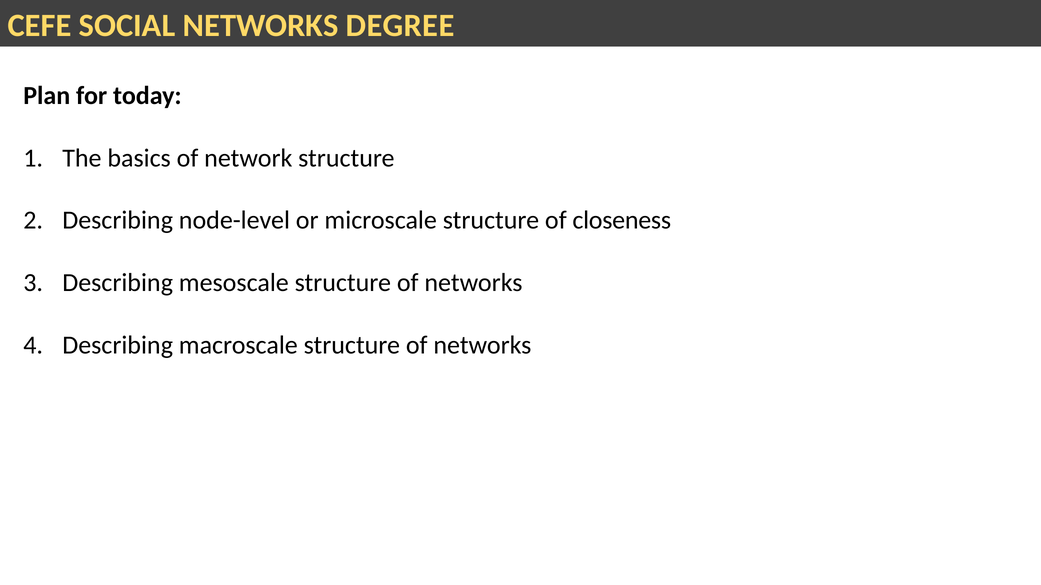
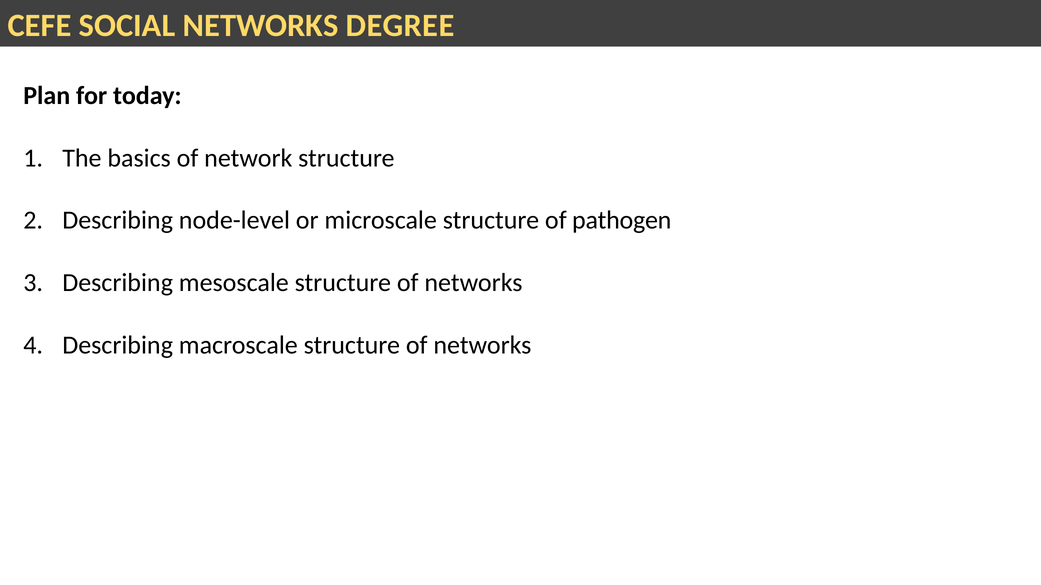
closeness: closeness -> pathogen (622, 221)
